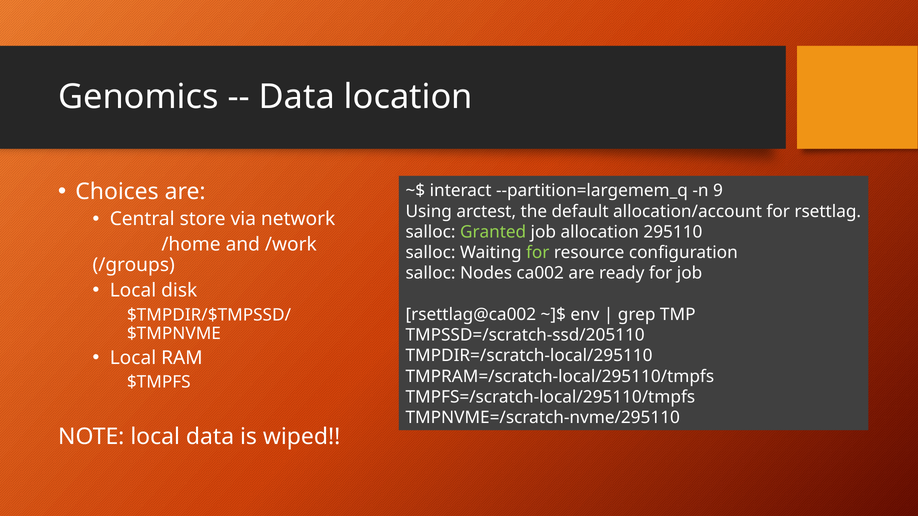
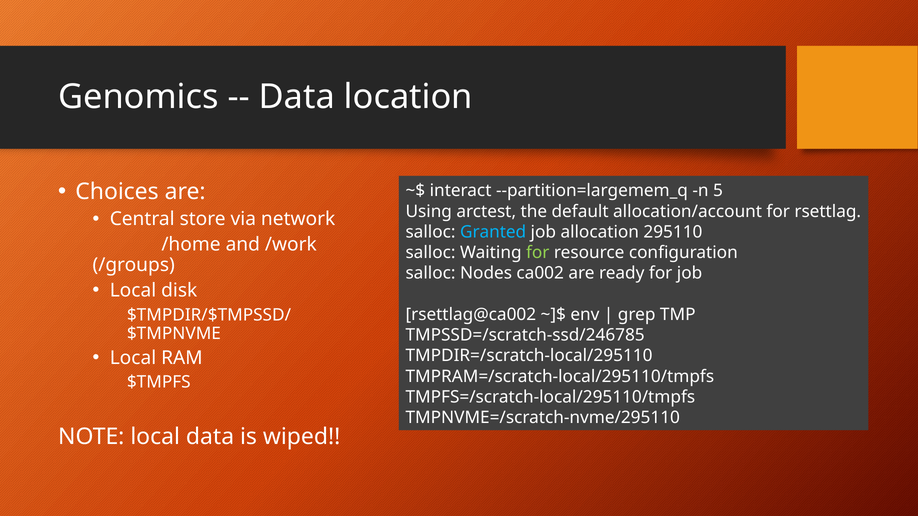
9: 9 -> 5 (718, 191)
Granted colour: light green -> light blue (493, 232)
TMPSSD=/scratch-ssd/205110: TMPSSD=/scratch-ssd/205110 -> TMPSSD=/scratch-ssd/246785 (525, 335)
